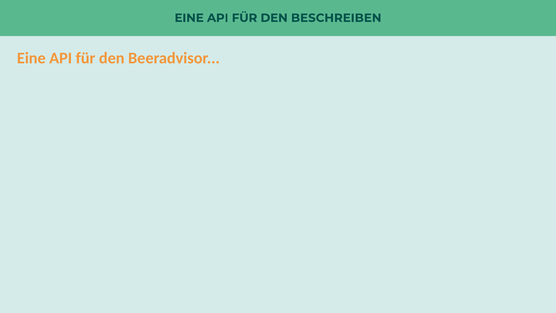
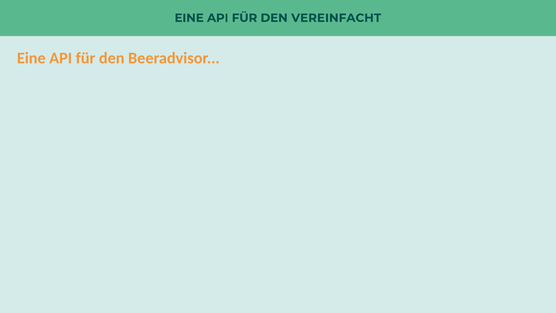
BESCHREIBEN: BESCHREIBEN -> VEREINFACHT (336, 18)
